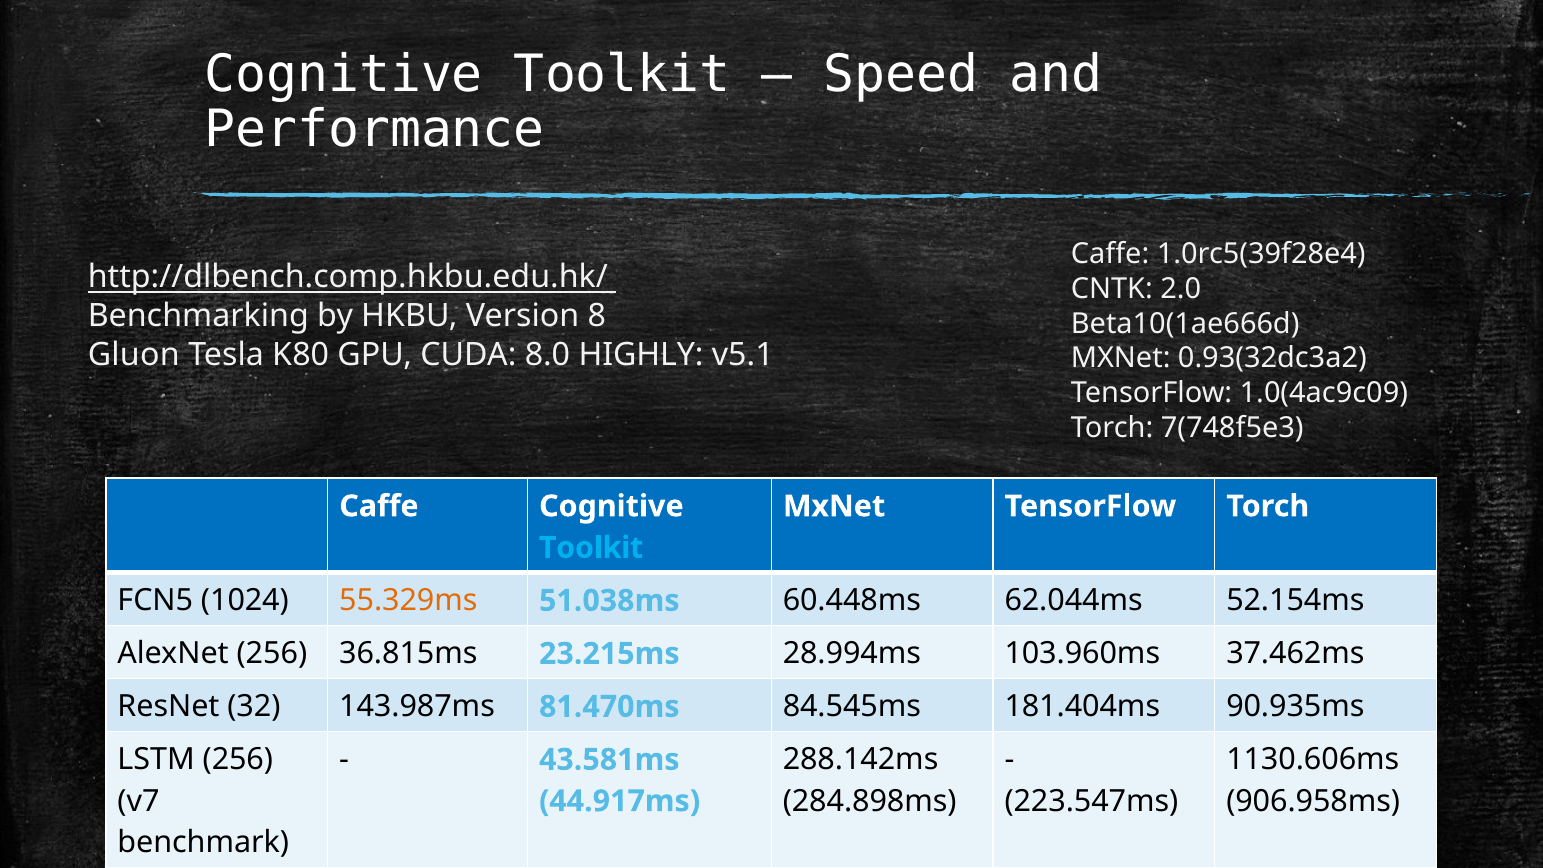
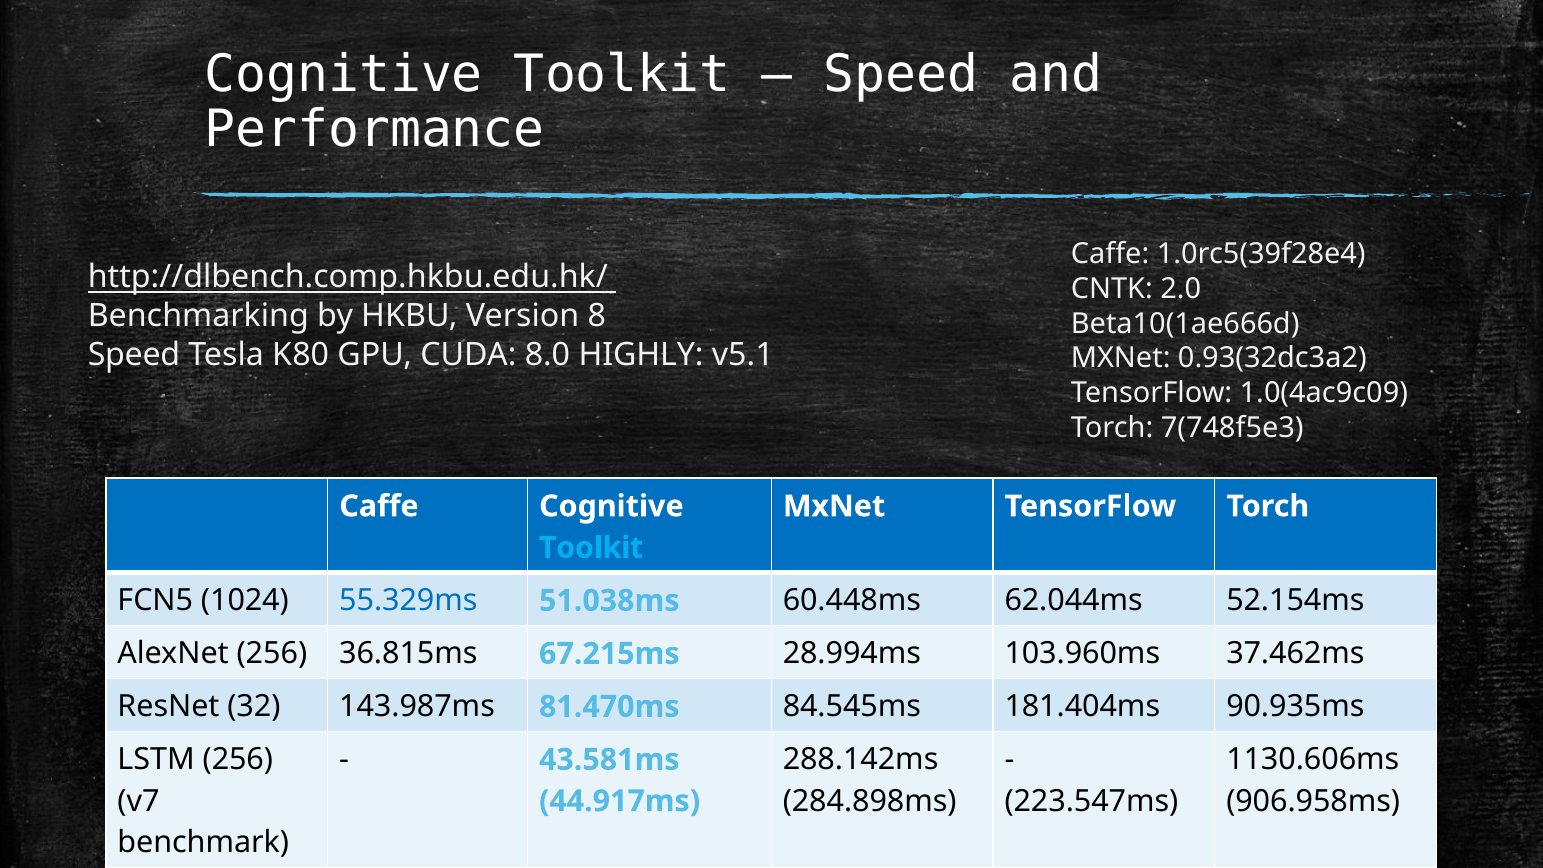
Gluon: Gluon -> Speed (134, 355)
55.329ms colour: orange -> blue (408, 601)
23.215ms: 23.215ms -> 67.215ms (609, 654)
